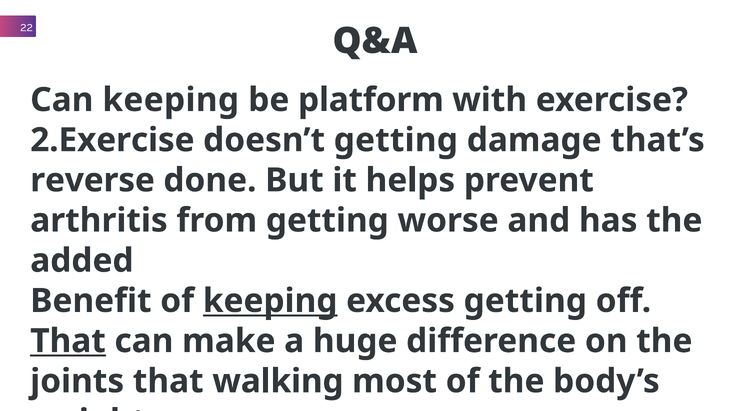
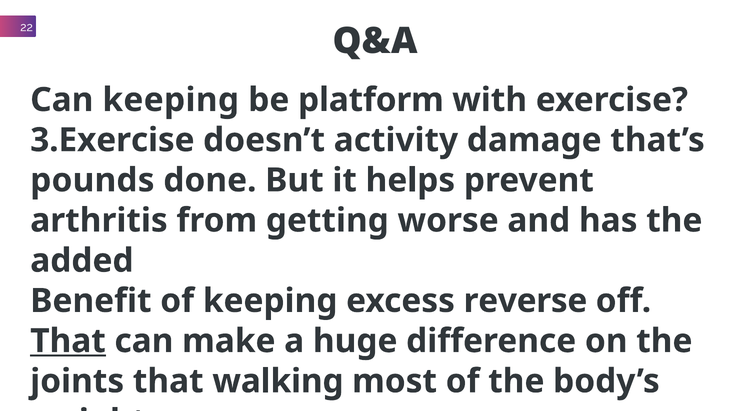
2.Exercise: 2.Exercise -> 3.Exercise (112, 140)
doesn’t getting: getting -> activity (396, 140)
reverse: reverse -> pounds (92, 180)
keeping underline: present -> none (270, 301)
excess getting: getting -> reverse (525, 301)
